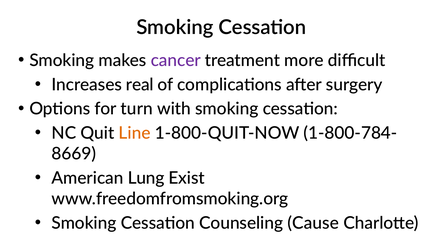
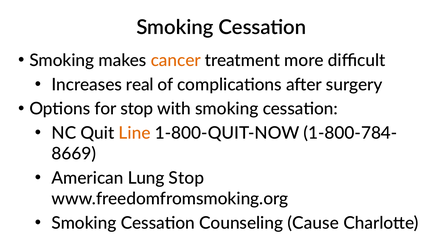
cancer colour: purple -> orange (176, 60)
for turn: turn -> stop (137, 109)
Lung Exist: Exist -> Stop (186, 178)
